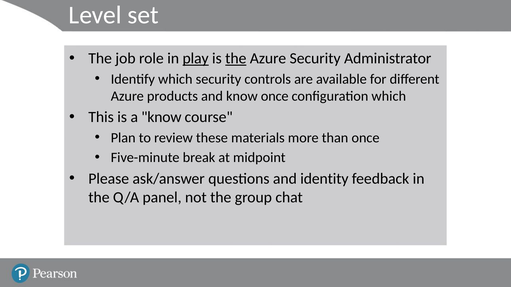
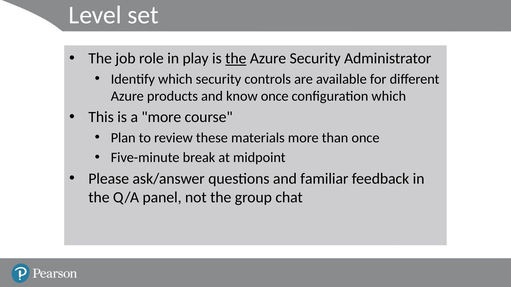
play underline: present -> none (196, 59)
a know: know -> more (161, 117)
identity: identity -> familiar (324, 179)
